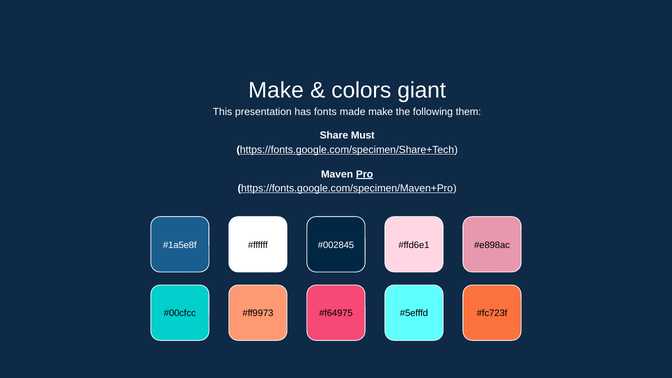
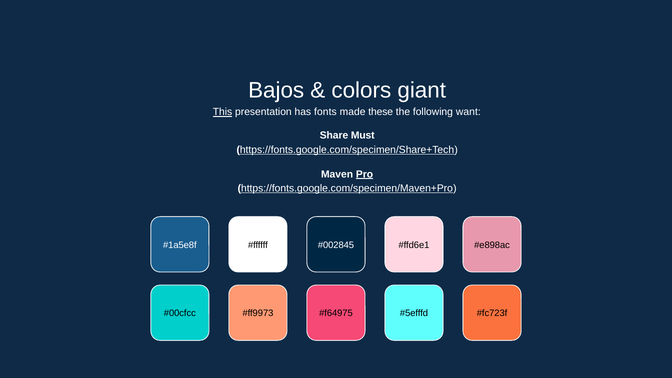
Make: Make -> Bajos (276, 91)
This underline: none -> present (223, 112)
made make: make -> these (381, 112)
them: them -> want (468, 112)
